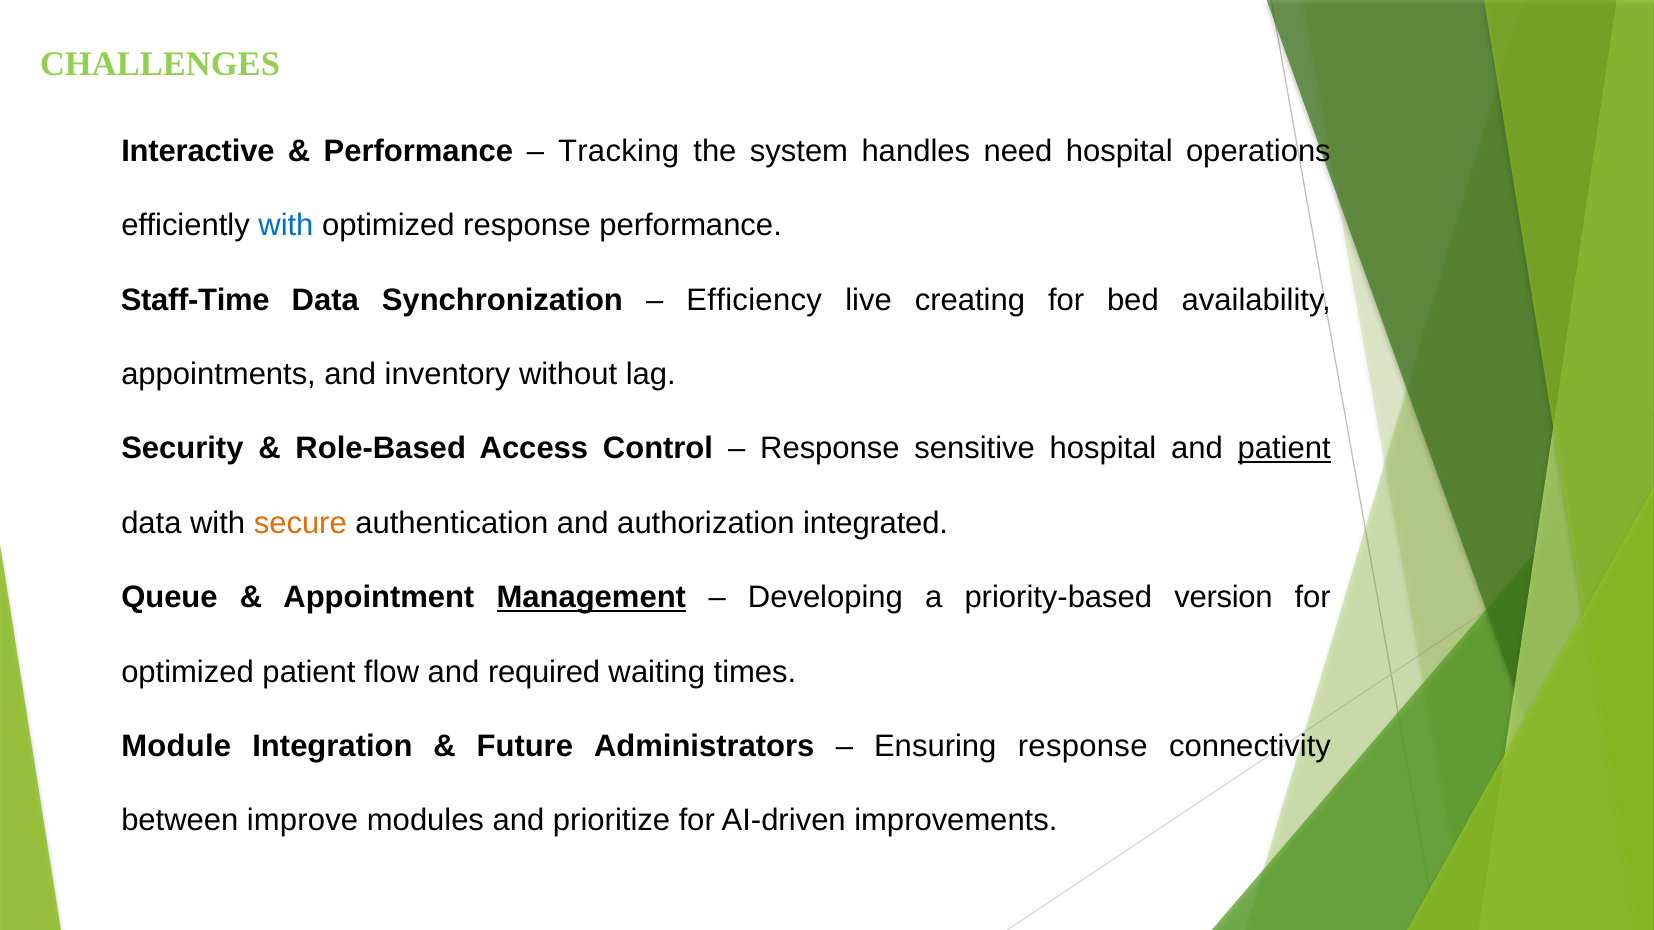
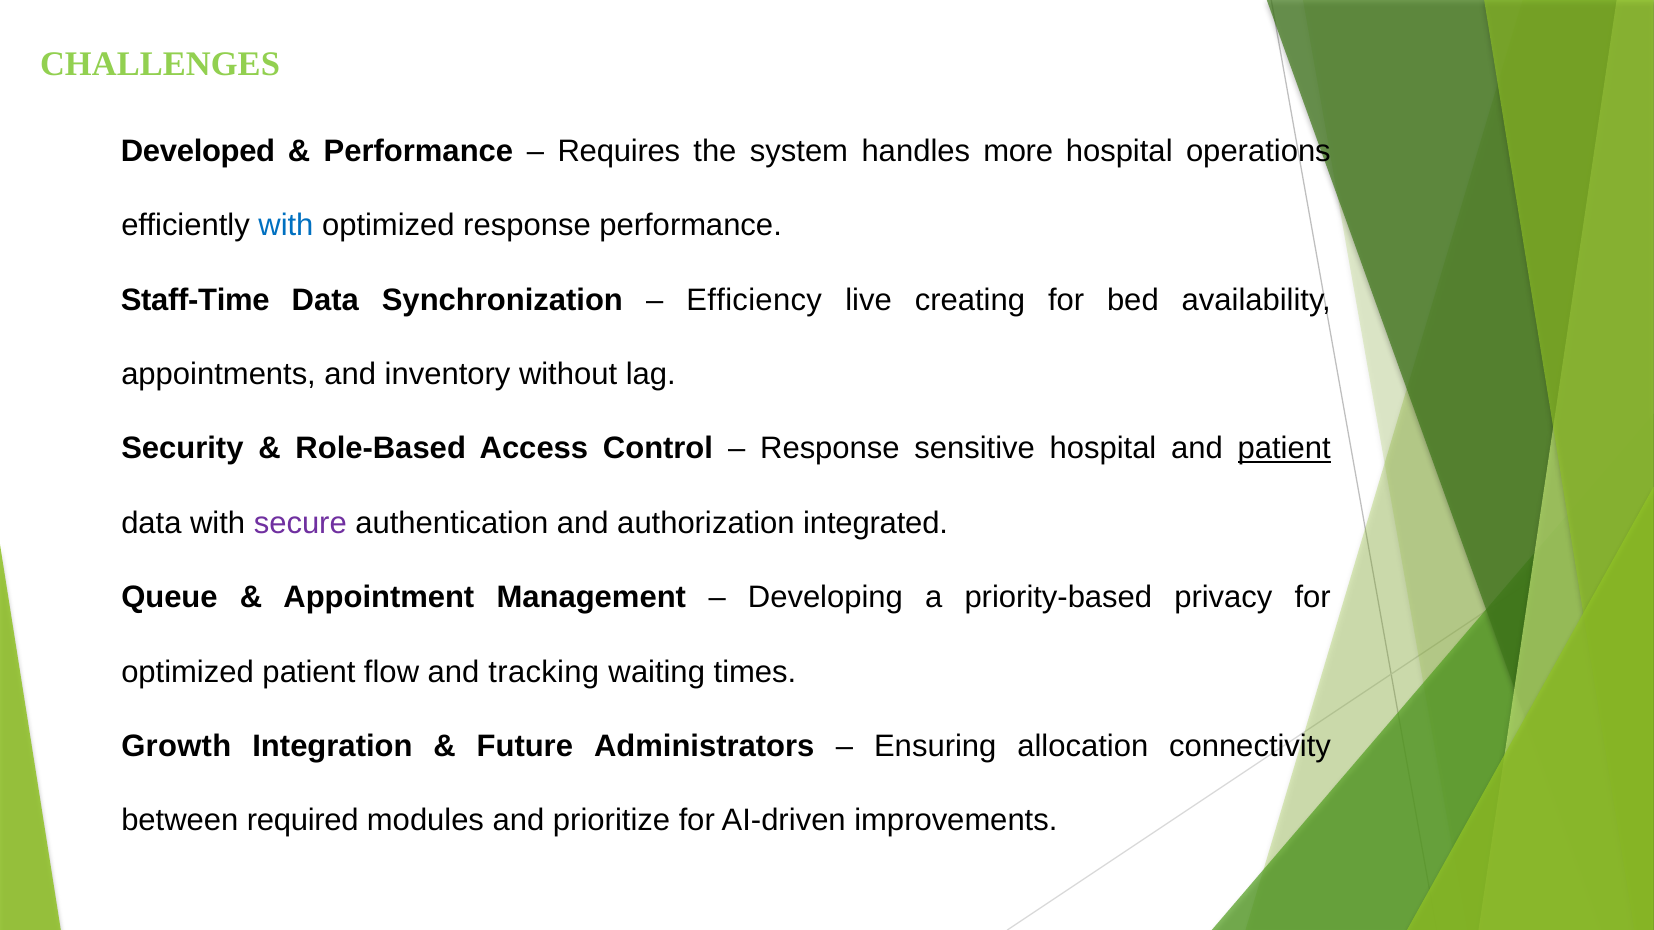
Interactive: Interactive -> Developed (198, 151)
Tracking: Tracking -> Requires (619, 151)
need: need -> more (1018, 151)
secure colour: orange -> purple (300, 523)
Management underline: present -> none (591, 598)
version: version -> privacy (1223, 598)
required: required -> tracking (544, 672)
Module: Module -> Growth (176, 746)
Ensuring response: response -> allocation (1083, 746)
improve: improve -> required (303, 821)
